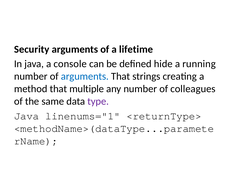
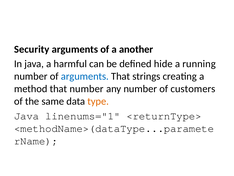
lifetime: lifetime -> another (136, 49)
console: console -> harmful (70, 64)
that multiple: multiple -> number (87, 89)
colleagues: colleagues -> customers (193, 89)
type colour: purple -> orange (98, 101)
